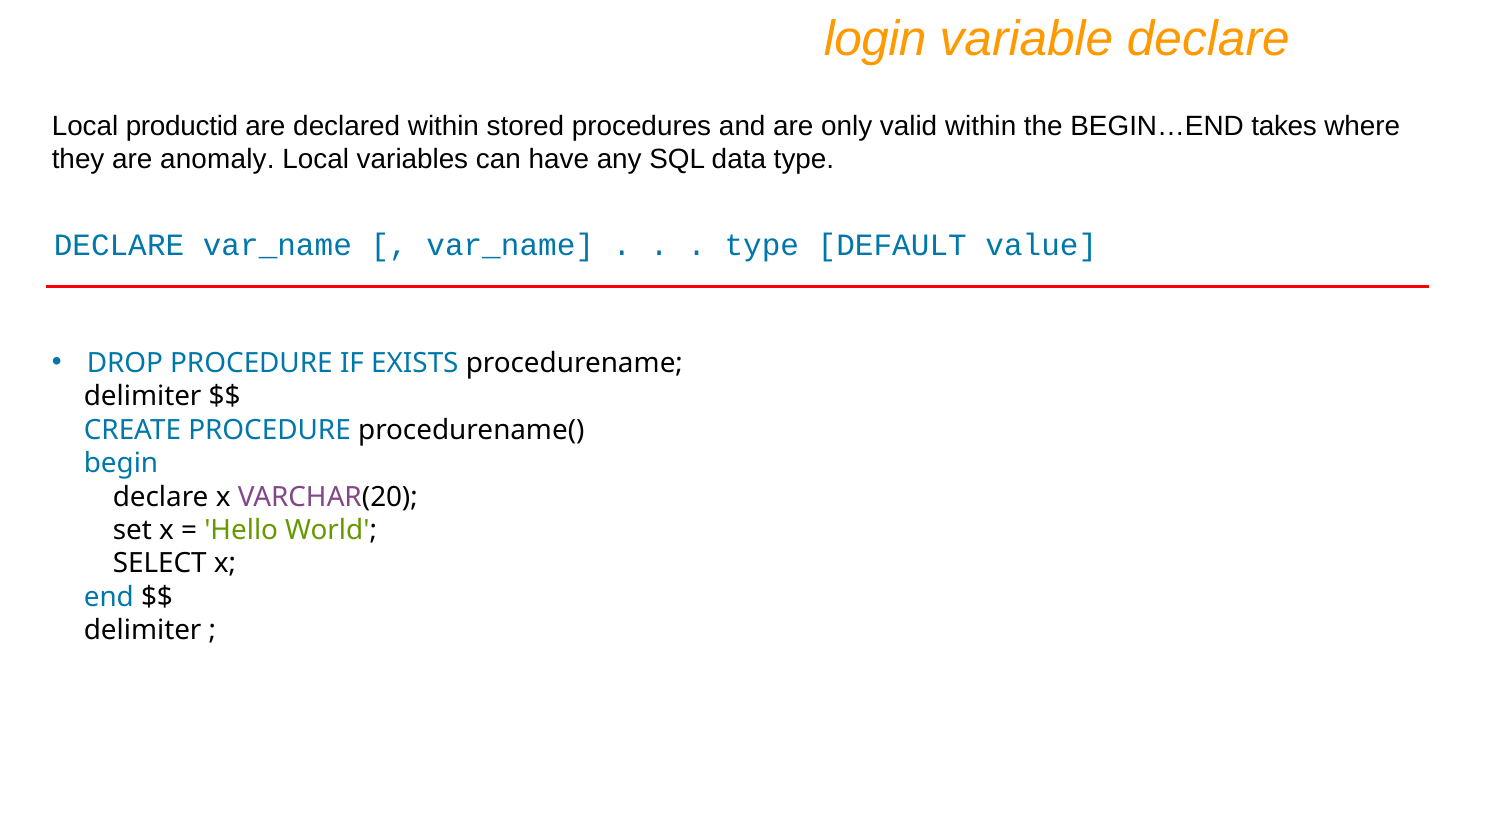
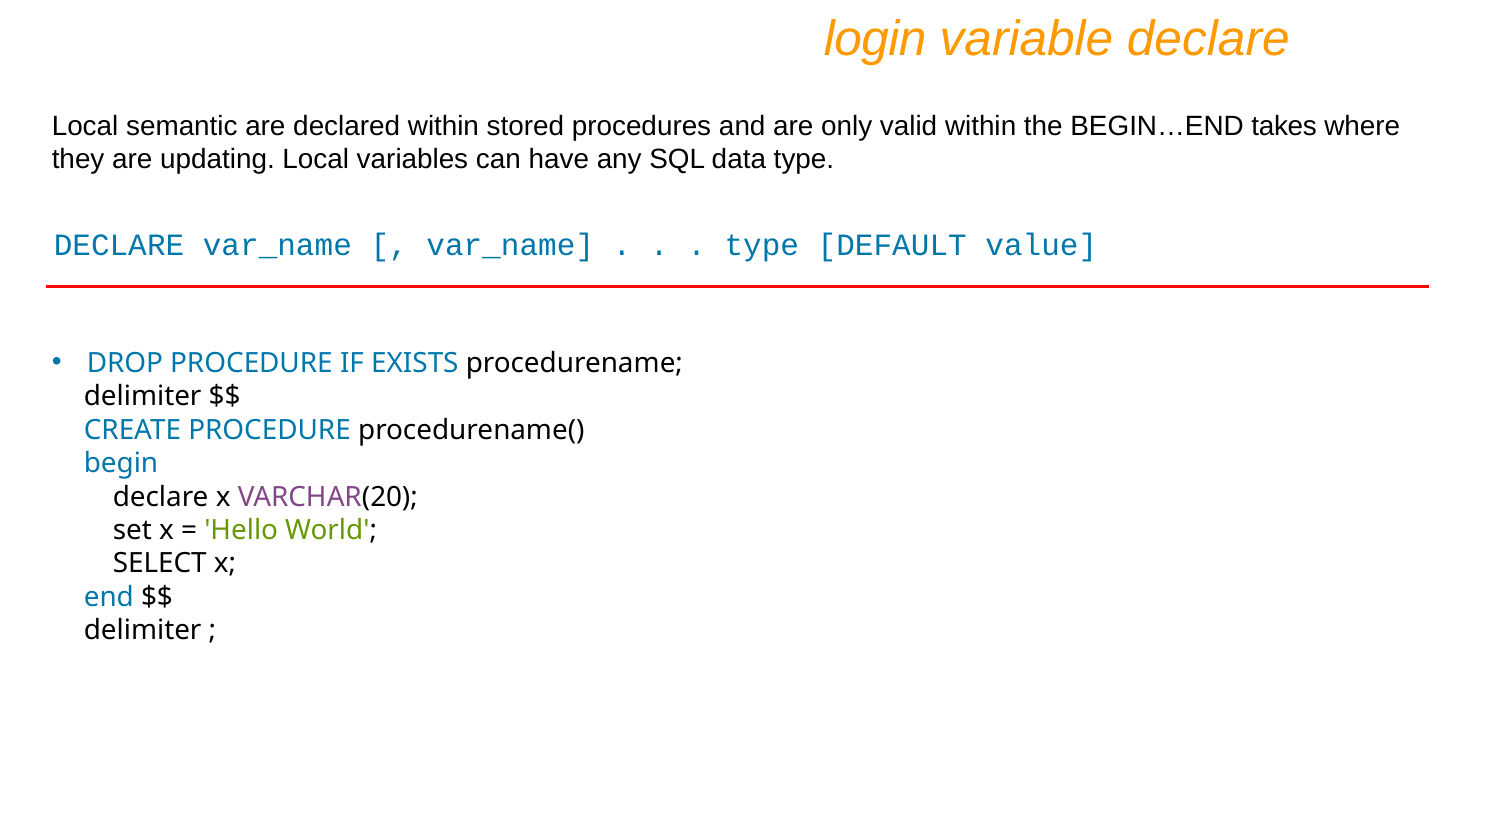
productid: productid -> semantic (182, 126)
anomaly: anomaly -> updating (217, 160)
